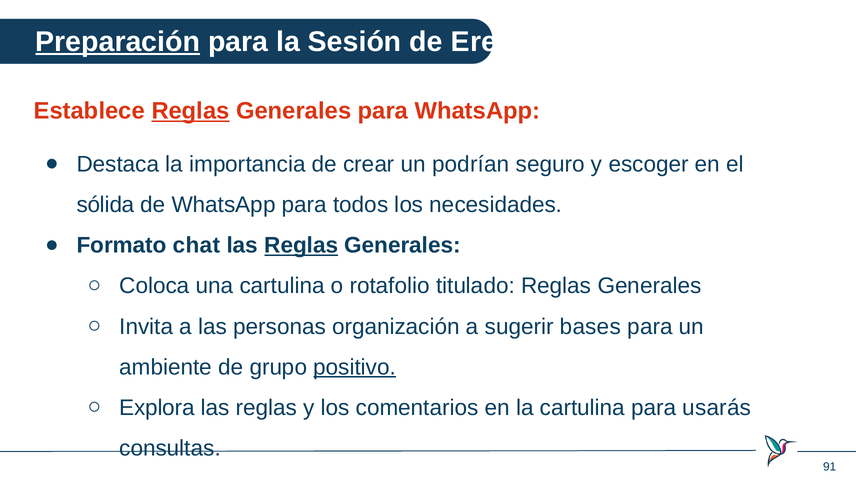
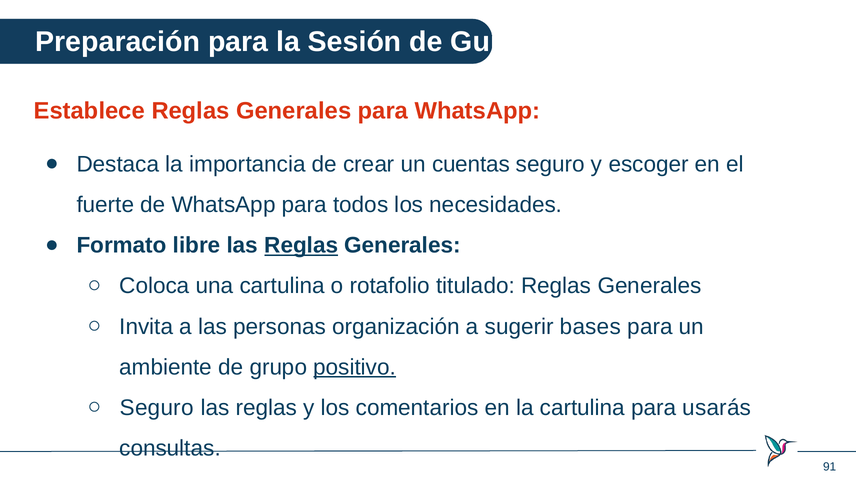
Preparación underline: present -> none (118, 42)
Eres: Eres -> Guía (482, 42)
Reglas underline: present -> none (190, 111)
podrían: podrían -> cuentas (471, 164)
sólida: sólida -> fuerte (105, 205)
chat: chat -> libre (197, 246)
Explora: Explora -> Seguro (157, 408)
